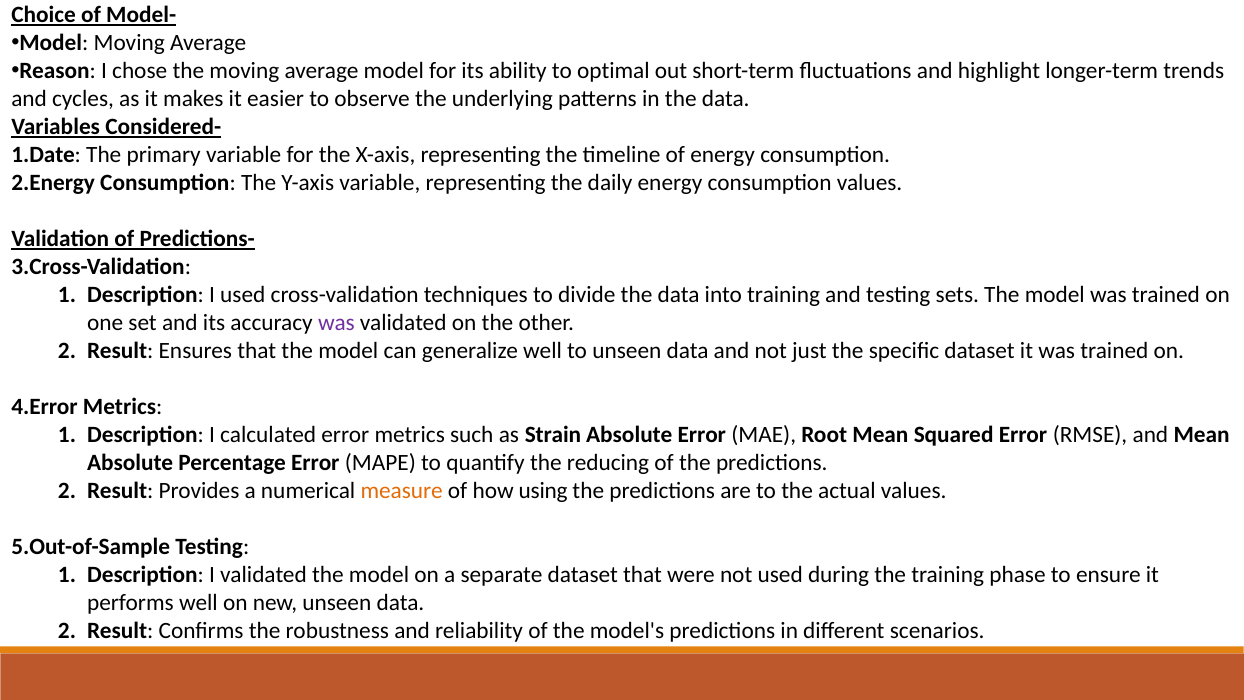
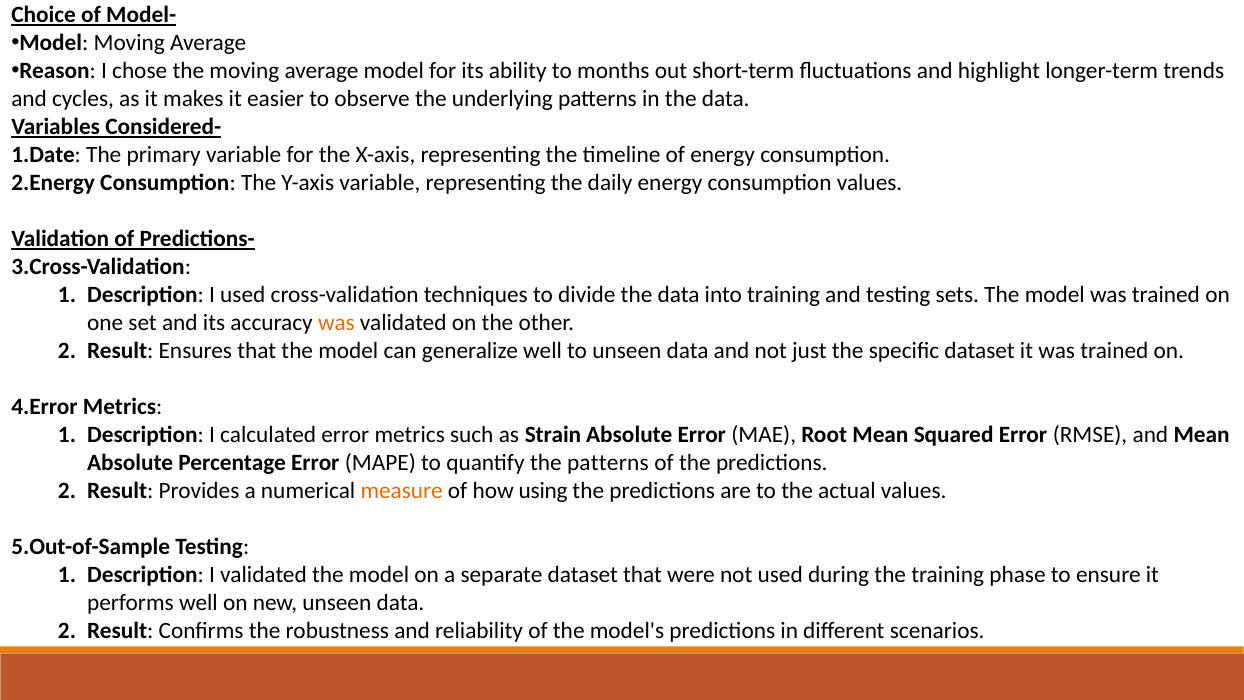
optimal: optimal -> months (613, 71)
was colour: purple -> orange (336, 323)
the reducing: reducing -> patterns (608, 463)
